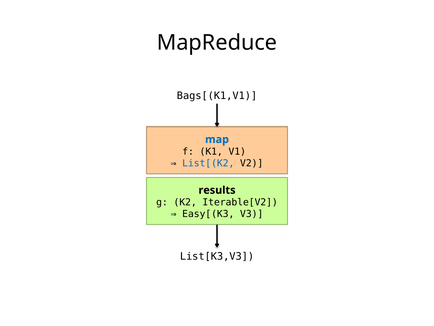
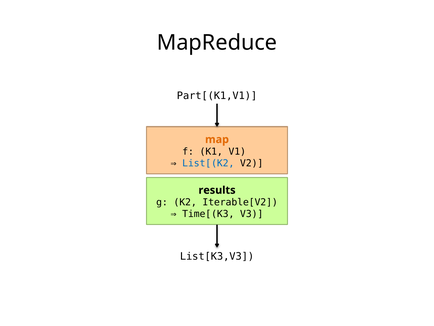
Bags[(K1,V1: Bags[(K1,V1 -> Part[(K1,V1 (217, 96)
map colour: blue -> orange (217, 139)
Easy[(K3: Easy[(K3 -> Time[(K3 (208, 214)
